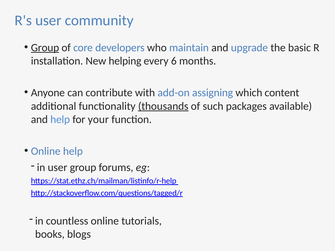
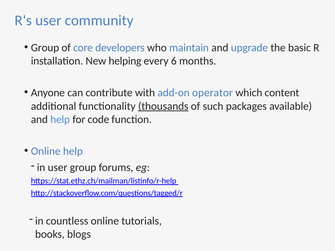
Group underline: present -> none (45, 48)
assigning: assigning -> operator (213, 93)
your: your -> code (98, 120)
